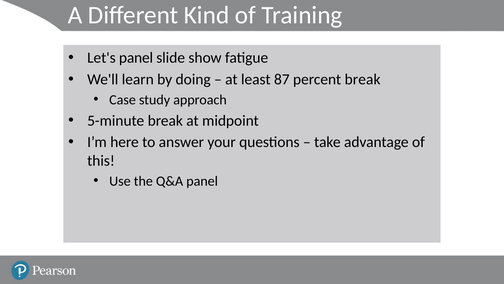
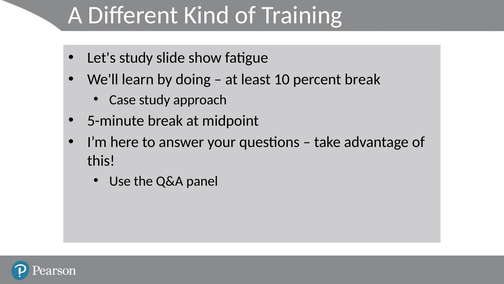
Let's panel: panel -> study (136, 58)
87: 87 -> 10 (282, 79)
